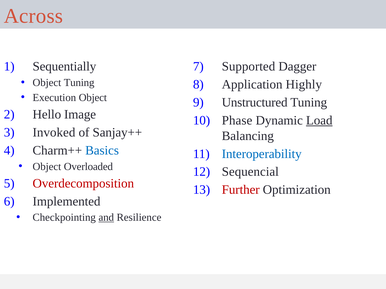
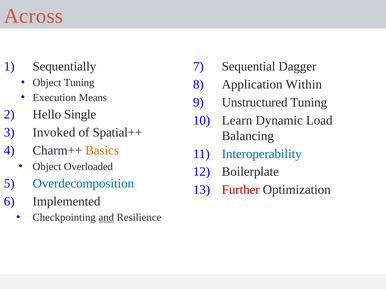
Supported: Supported -> Sequential (249, 67)
Highly: Highly -> Within (304, 85)
Execution Object: Object -> Means (93, 98)
Image: Image -> Single (80, 115)
Phase: Phase -> Learn (237, 121)
Load underline: present -> none (319, 121)
Sanjay++: Sanjay++ -> Spatial++ (117, 133)
Basics colour: blue -> orange (102, 151)
Sequencial: Sequencial -> Boilerplate (250, 172)
Overdecomposition colour: red -> blue (83, 184)
